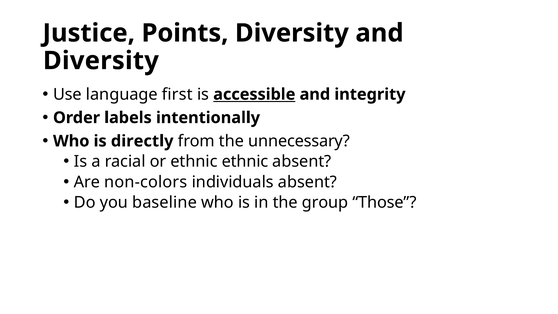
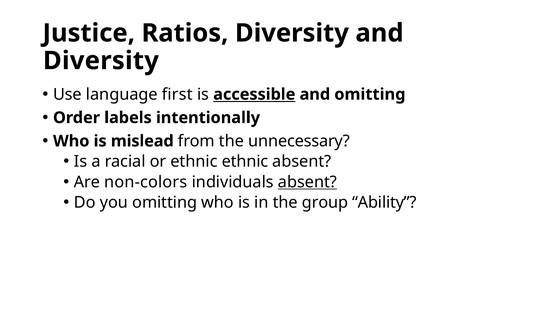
Points: Points -> Ratios (185, 33)
and integrity: integrity -> omitting (370, 94)
directly: directly -> mislead (142, 141)
absent underline: none -> present (307, 182)
you baseline: baseline -> omitting (165, 202)
Those: Those -> Ability (384, 202)
